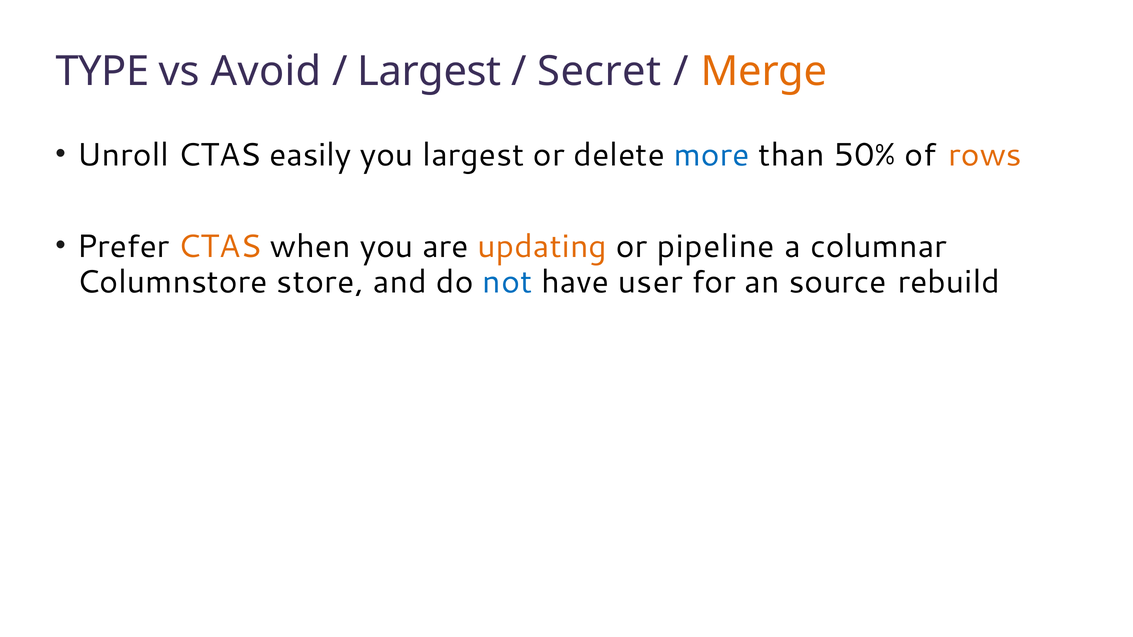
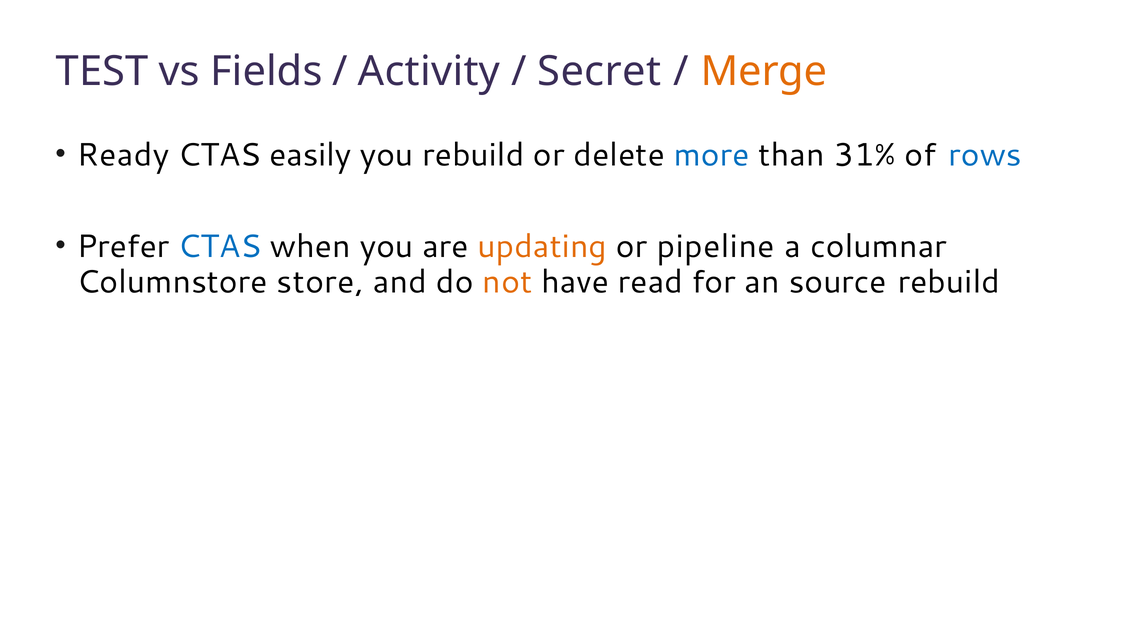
TYPE: TYPE -> TEST (102, 72)
Avoid: Avoid -> Fields (266, 72)
Largest: Largest -> Activity (429, 72)
Unroll: Unroll -> Ready (123, 155)
you largest: largest -> rebuild (473, 155)
50%: 50% -> 31% (865, 155)
rows colour: orange -> blue (985, 155)
CTAS colour: orange -> blue (220, 246)
not colour: blue -> orange (507, 282)
user: user -> read (650, 282)
